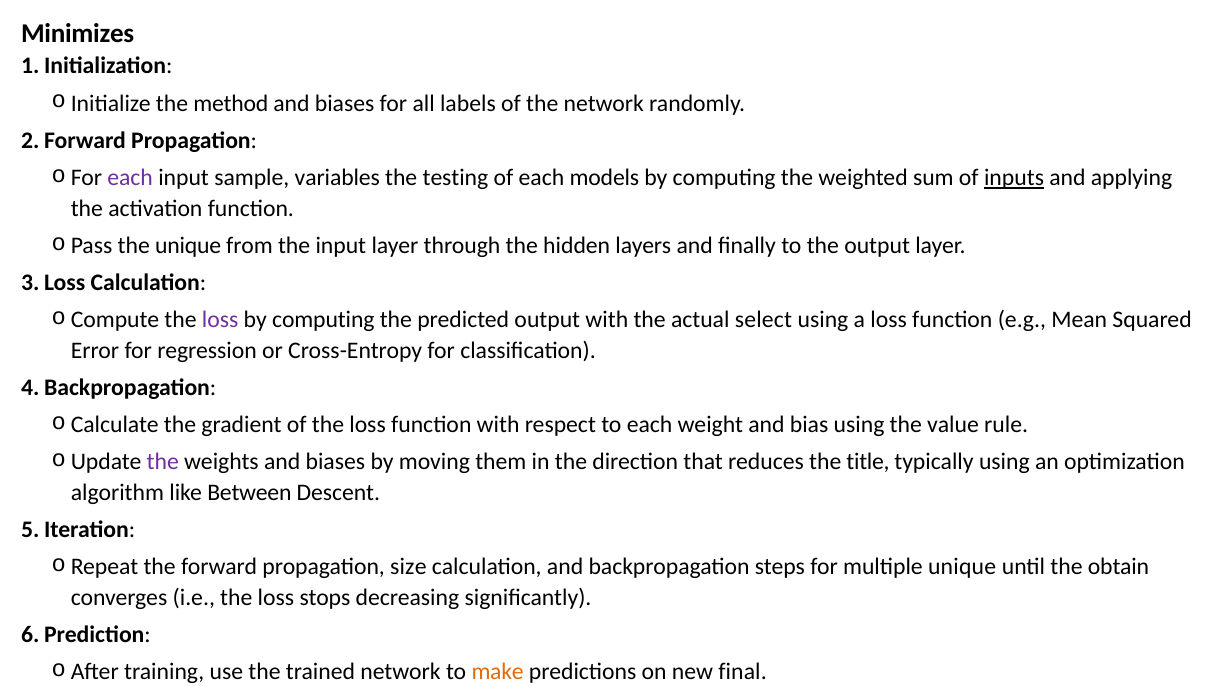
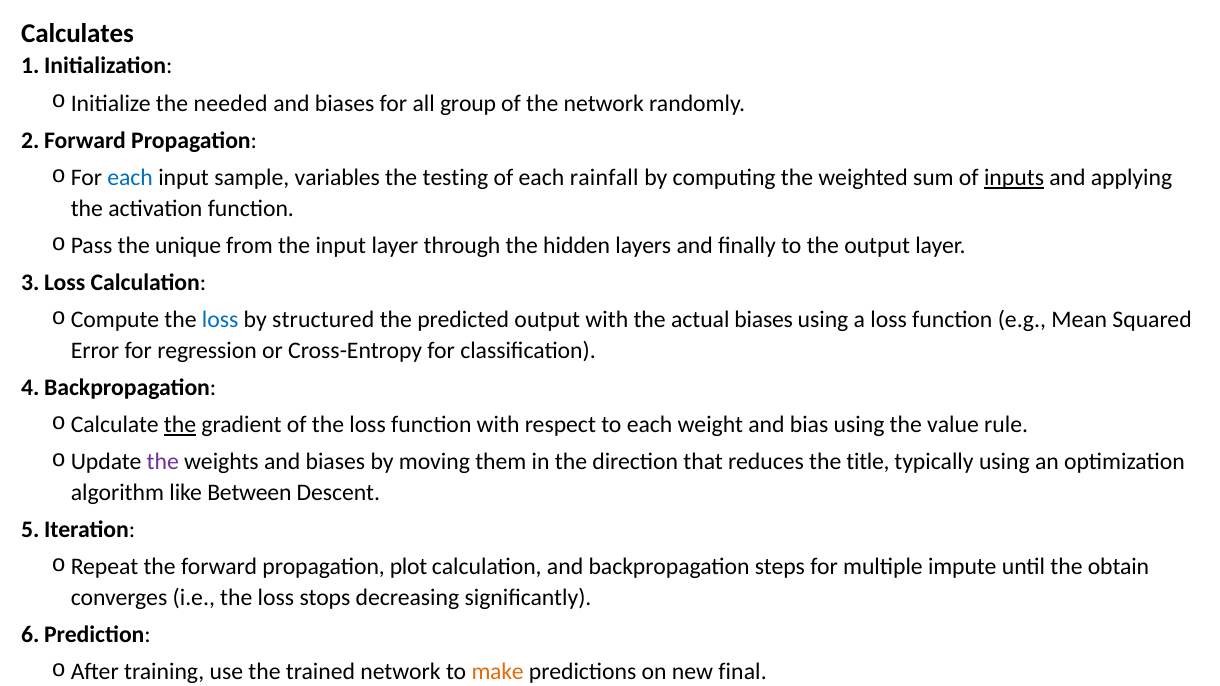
Minimizes: Minimizes -> Calculates (78, 34)
method: method -> needed (231, 103)
labels: labels -> group (468, 103)
each colour: purple -> blue (130, 178)
models: models -> rainfall (604, 178)
loss colour: purple -> blue (220, 320)
computing: computing -> structured (323, 320)
actual select: select -> biases (764, 320)
the underline: none -> present (180, 425)
size: size -> plot (409, 567)
multiple unique: unique -> impute (962, 567)
